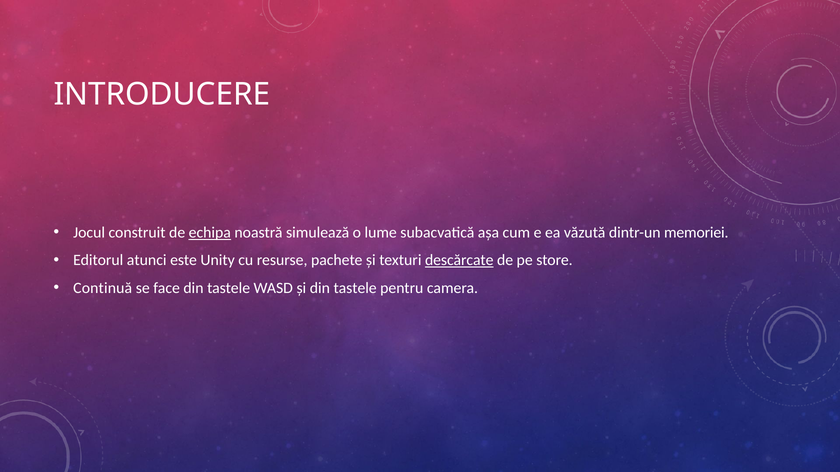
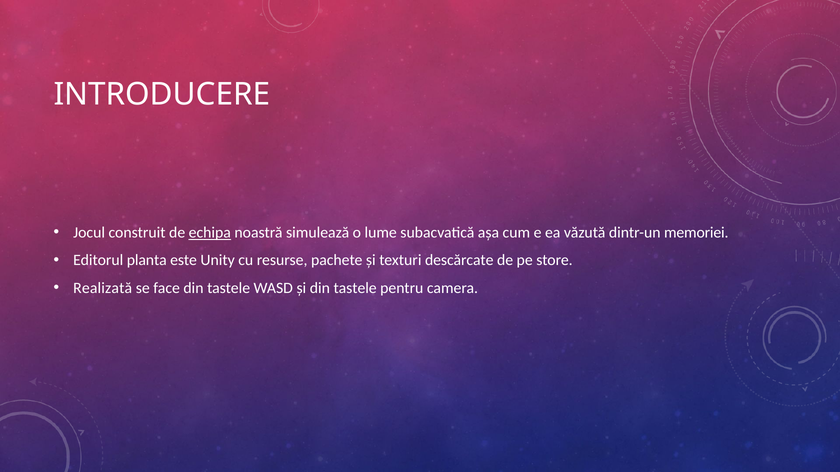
atunci: atunci -> planta (147, 261)
descărcate underline: present -> none (459, 261)
Continuă: Continuă -> Realizată (103, 288)
